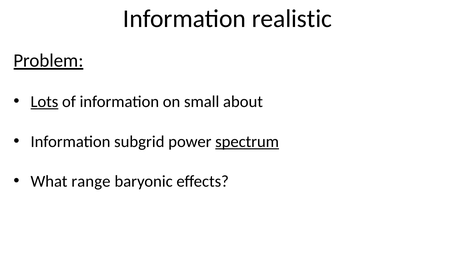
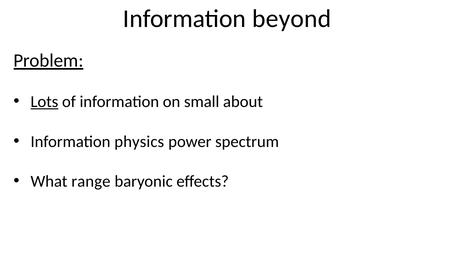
realistic: realistic -> beyond (292, 19)
subgrid: subgrid -> physics (139, 142)
spectrum underline: present -> none (247, 142)
